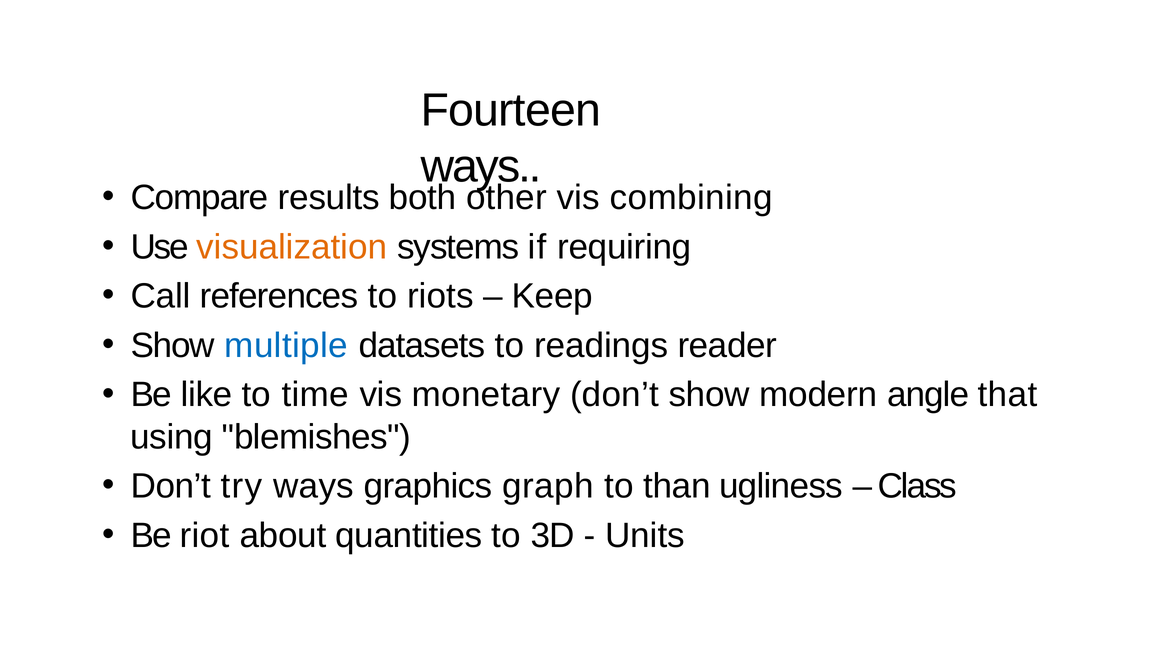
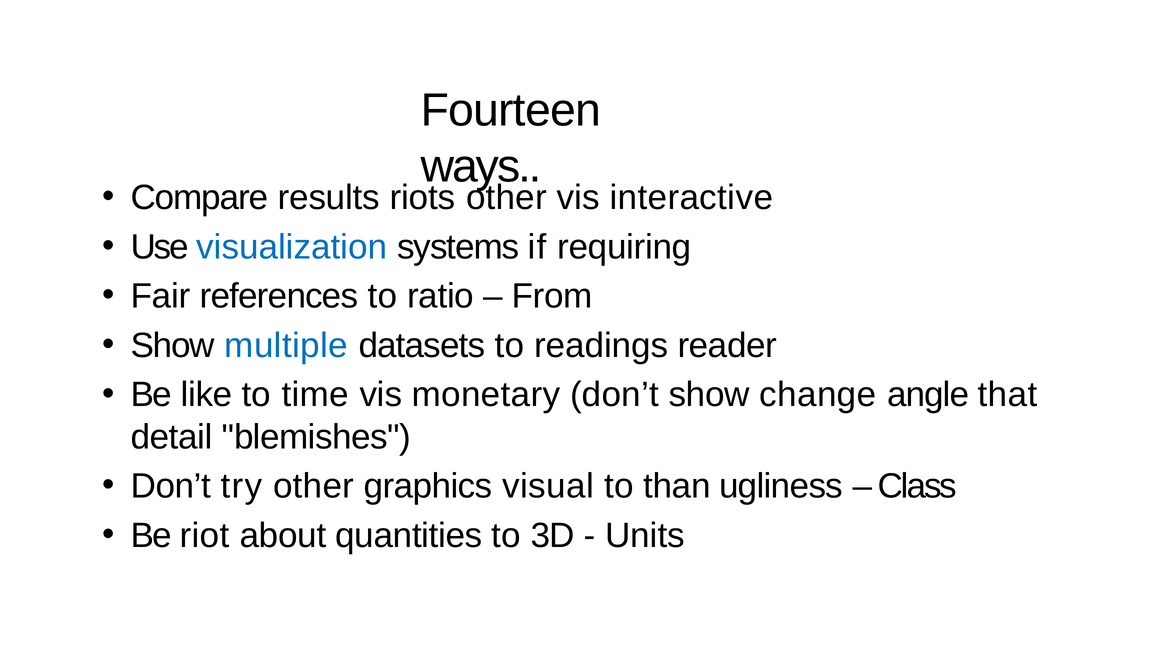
both: both -> riots (422, 198)
combining: combining -> interactive (691, 198)
visualization colour: orange -> blue (292, 247)
Call: Call -> Fair (161, 296)
riots: riots -> ratio (441, 296)
Keep: Keep -> From (552, 296)
modern: modern -> change (818, 395)
using: using -> detail (172, 437)
try ways: ways -> other (314, 486)
graph: graph -> visual (548, 486)
